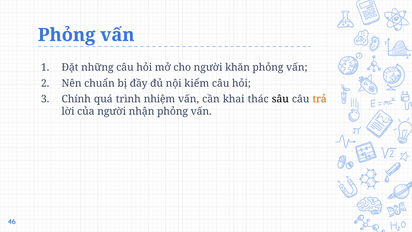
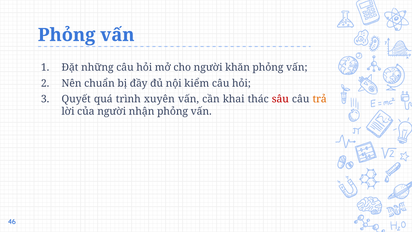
Chính: Chính -> Quyết (76, 99)
nhiệm: nhiệm -> xuyên (159, 99)
sâu colour: black -> red (280, 99)
